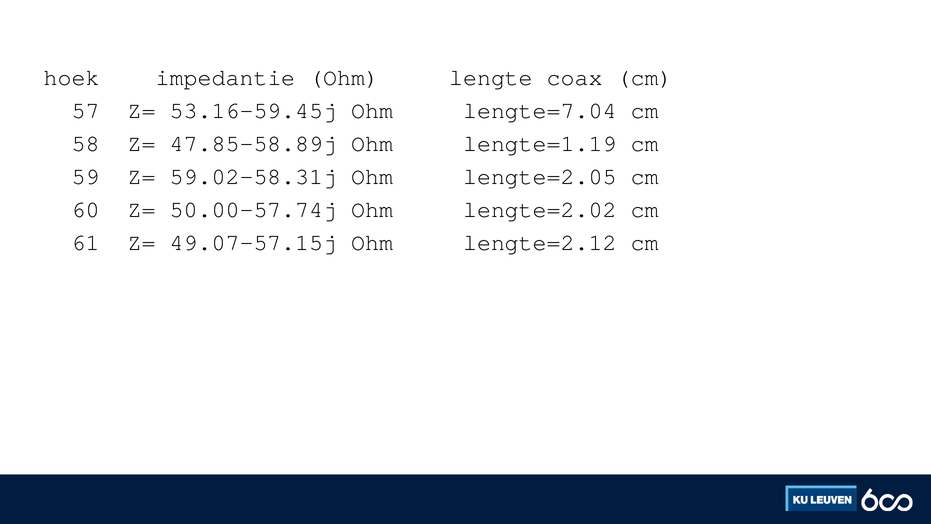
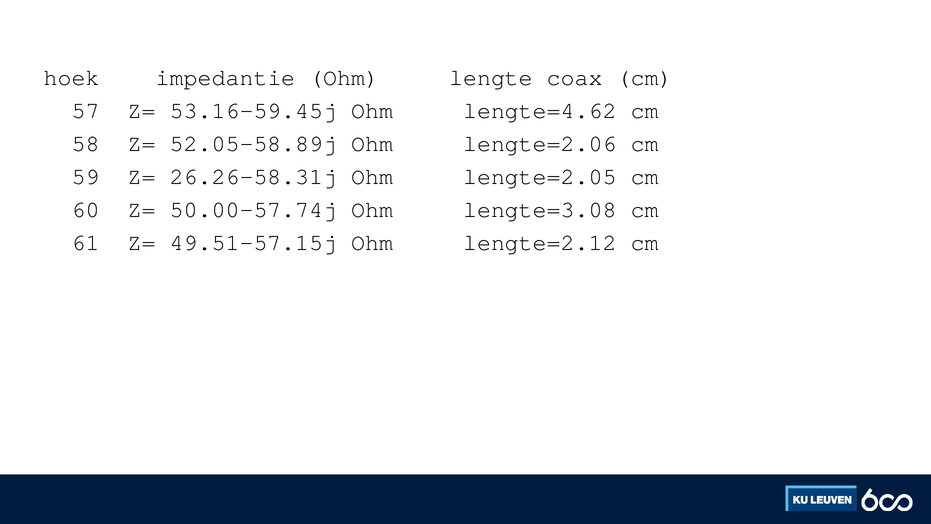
lengte=7.04: lengte=7.04 -> lengte=4.62 (540, 110)
47.85-58.89j: 47.85-58.89j -> 52.05-58.89j (254, 143)
lengte=1.19: lengte=1.19 -> lengte=2.06 (540, 143)
59.02-58.31j: 59.02-58.31j -> 26.26-58.31j (254, 176)
lengte=2.02: lengte=2.02 -> lengte=3.08 (540, 209)
49.07-57.15j: 49.07-57.15j -> 49.51-57.15j (254, 242)
